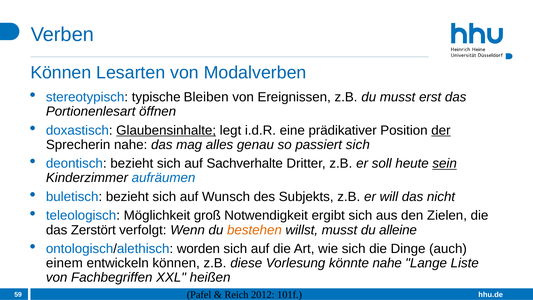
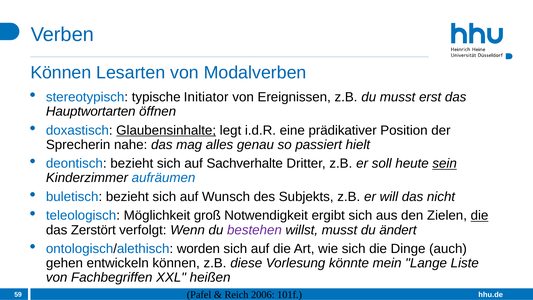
Bleiben: Bleiben -> Initiator (206, 97)
Portionenlesart: Portionenlesart -> Hauptwortarten (91, 112)
der underline: present -> none (441, 130)
passiert sich: sich -> hielt (358, 145)
die underline: none -> present (480, 216)
bestehen colour: orange -> purple (254, 230)
alleine: alleine -> ändert (398, 230)
einem: einem -> gehen (64, 263)
könnte nahe: nahe -> mein (387, 263)
2012: 2012 -> 2006 (263, 295)
